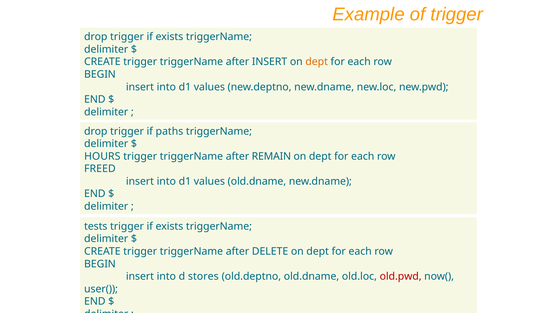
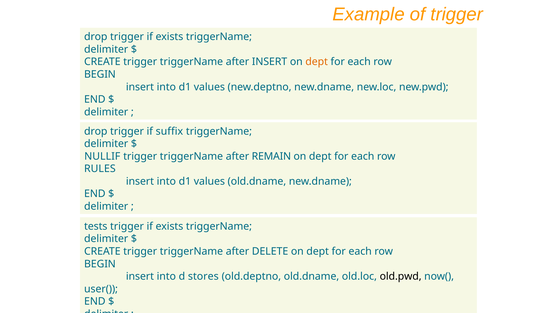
paths: paths -> suffix (169, 131)
HOURS: HOURS -> NULLIF (102, 156)
FREED: FREED -> RULES (100, 169)
old.pwd colour: red -> black (401, 277)
